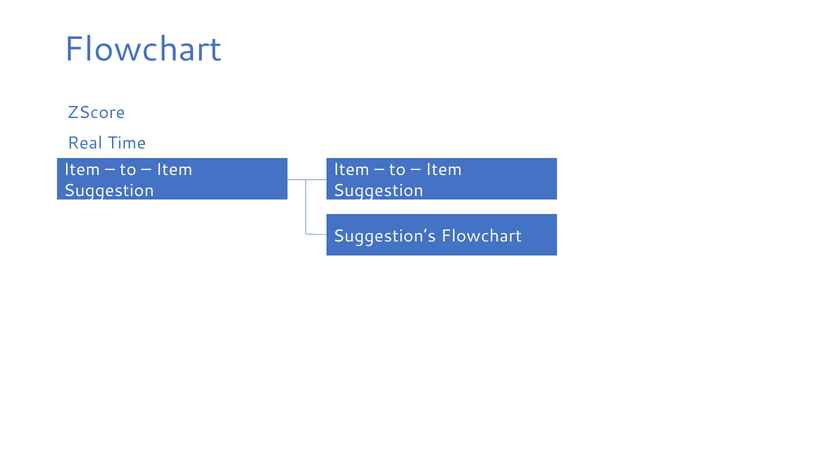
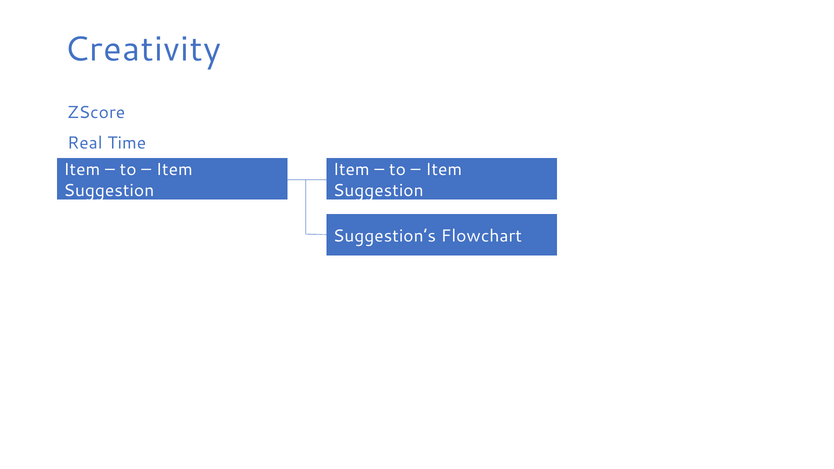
Flowchart: Flowchart -> Creativity (143, 50)
